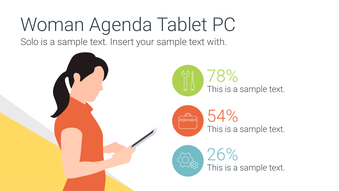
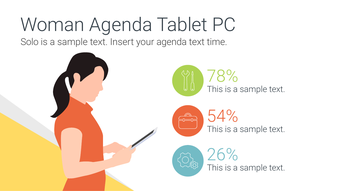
your sample: sample -> agenda (172, 42)
with: with -> time (217, 42)
